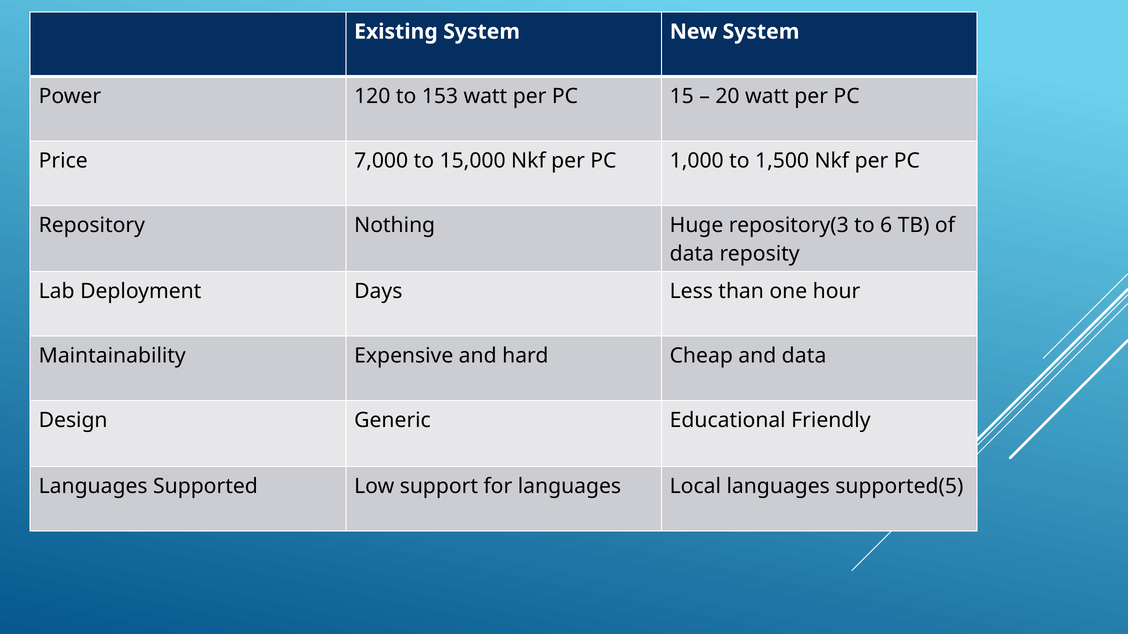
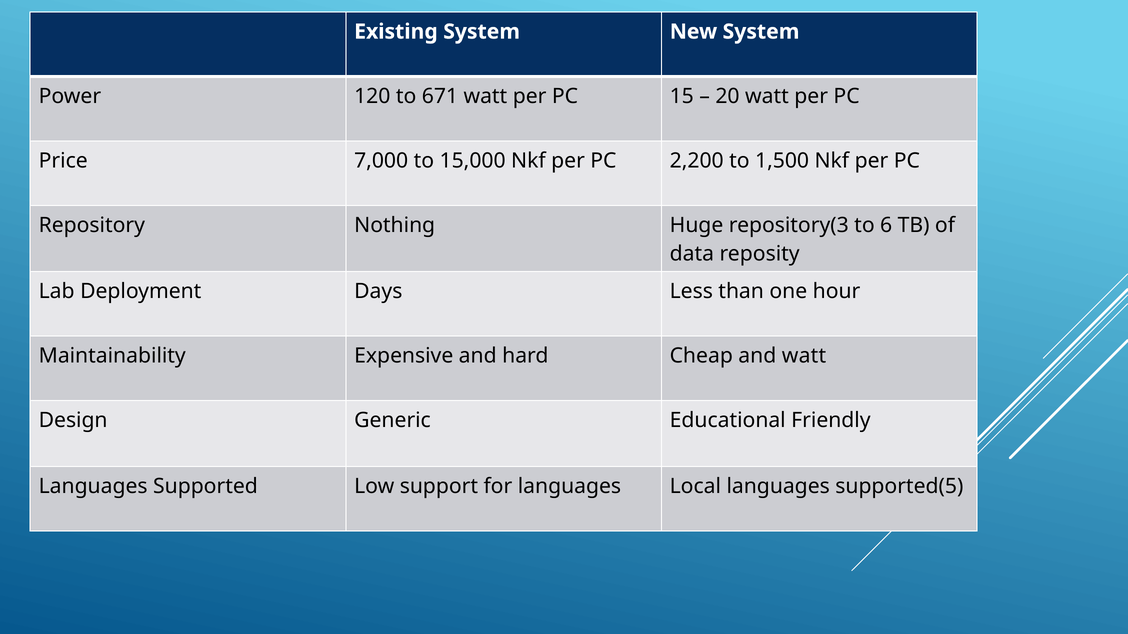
153: 153 -> 671 (440, 96)
1,000: 1,000 -> 2,200 (697, 161)
and data: data -> watt (804, 356)
